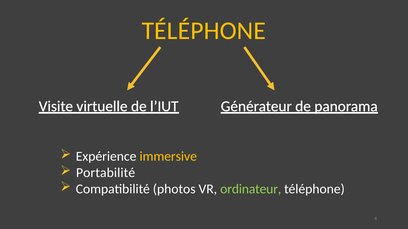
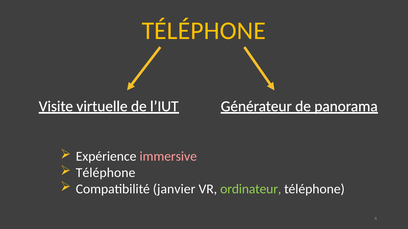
immersive colour: yellow -> pink (168, 157)
Portabilité: Portabilité -> Téléphone (106, 173)
photos: photos -> janvier (174, 189)
